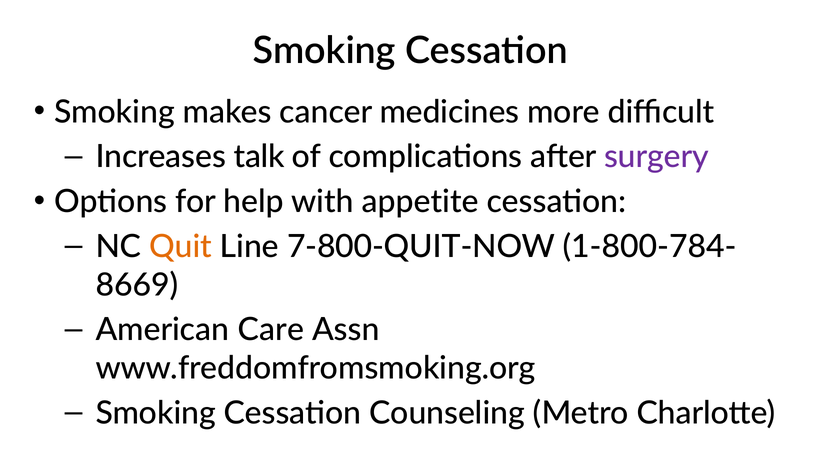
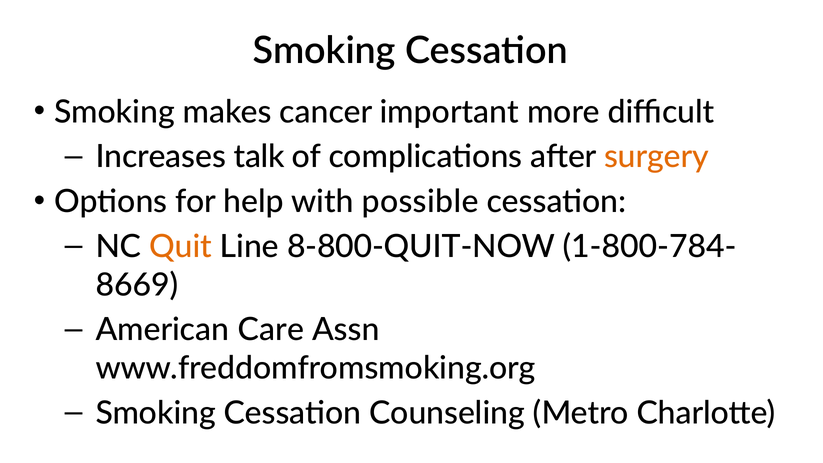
medicines: medicines -> important (449, 112)
surgery colour: purple -> orange (657, 157)
appetite: appetite -> possible (420, 202)
7-800-QUIT-NOW: 7-800-QUIT-NOW -> 8-800-QUIT-NOW (421, 247)
